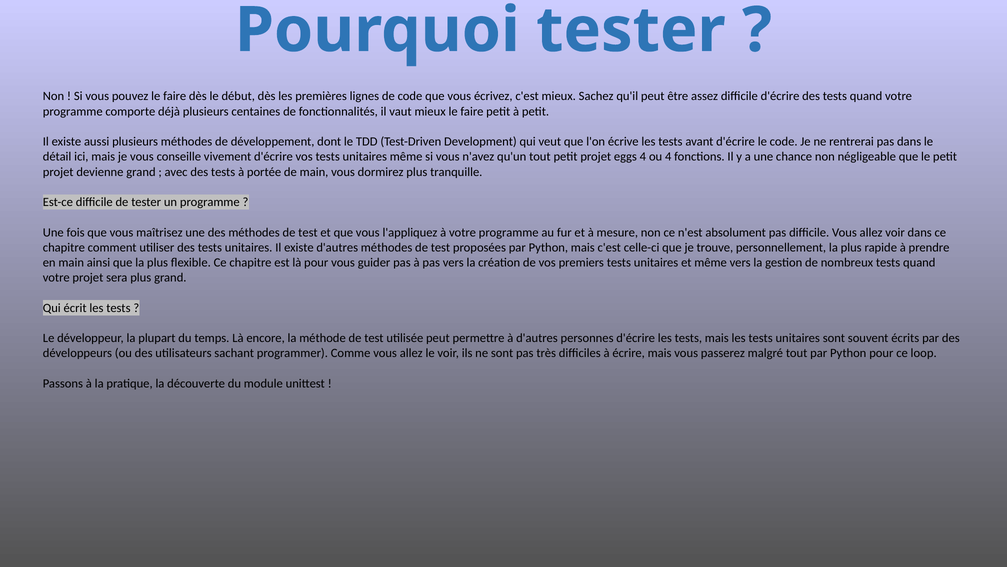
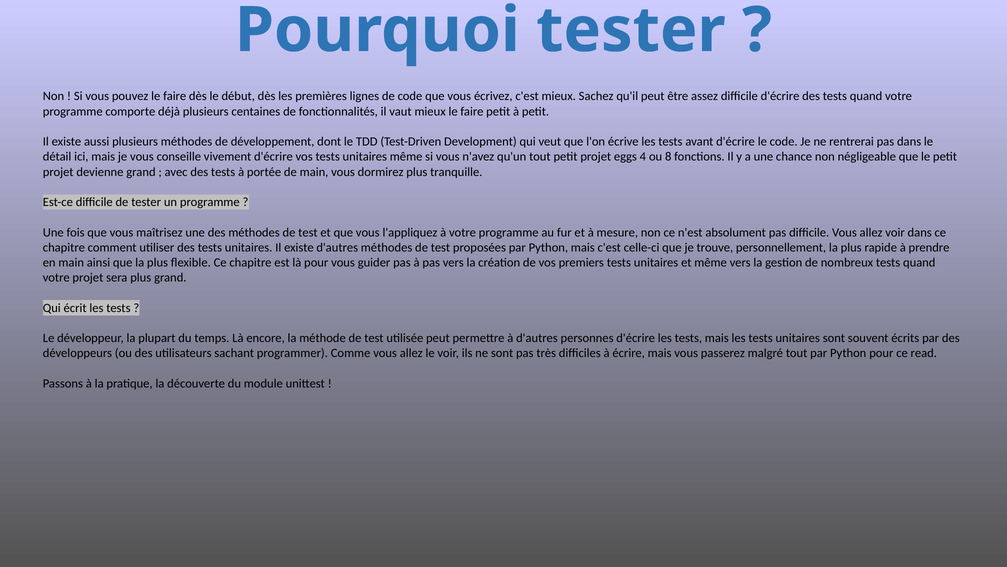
ou 4: 4 -> 8 (668, 157)
loop: loop -> read (924, 353)
